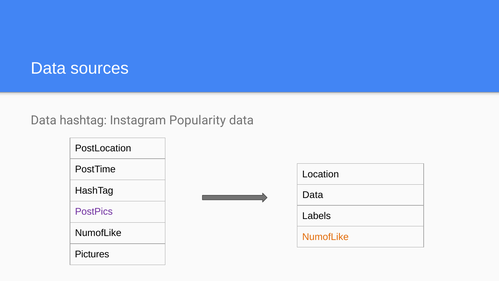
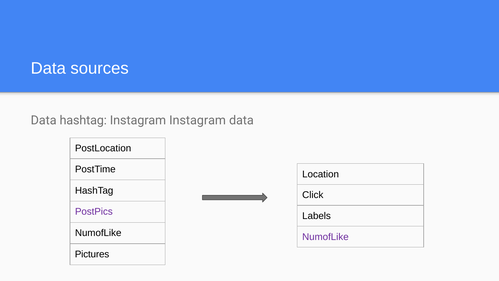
Instagram Popularity: Popularity -> Instagram (198, 120)
Data: Data -> Click (313, 195)
NumofLike colour: orange -> purple (325, 237)
